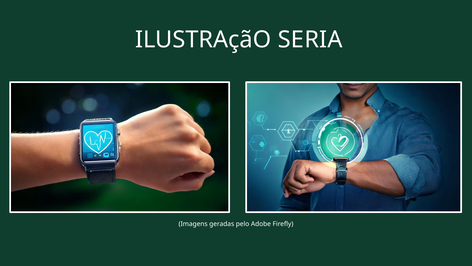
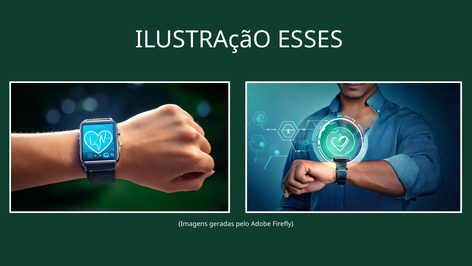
SERIA: SERIA -> ESSES (310, 40)
